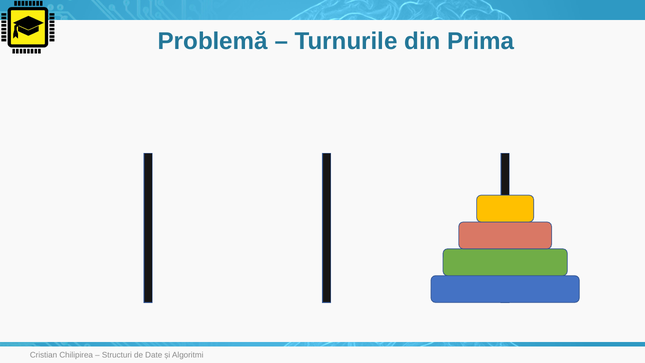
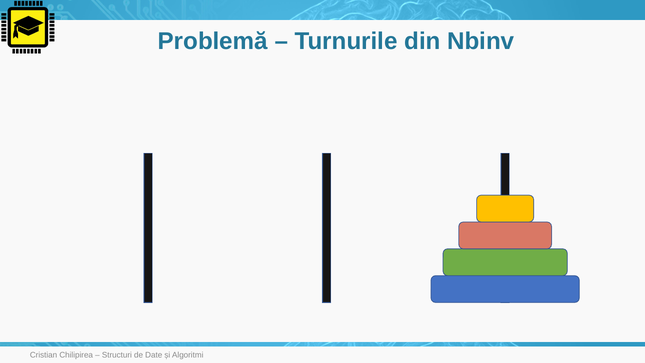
Prima: Prima -> Nbinv (481, 41)
